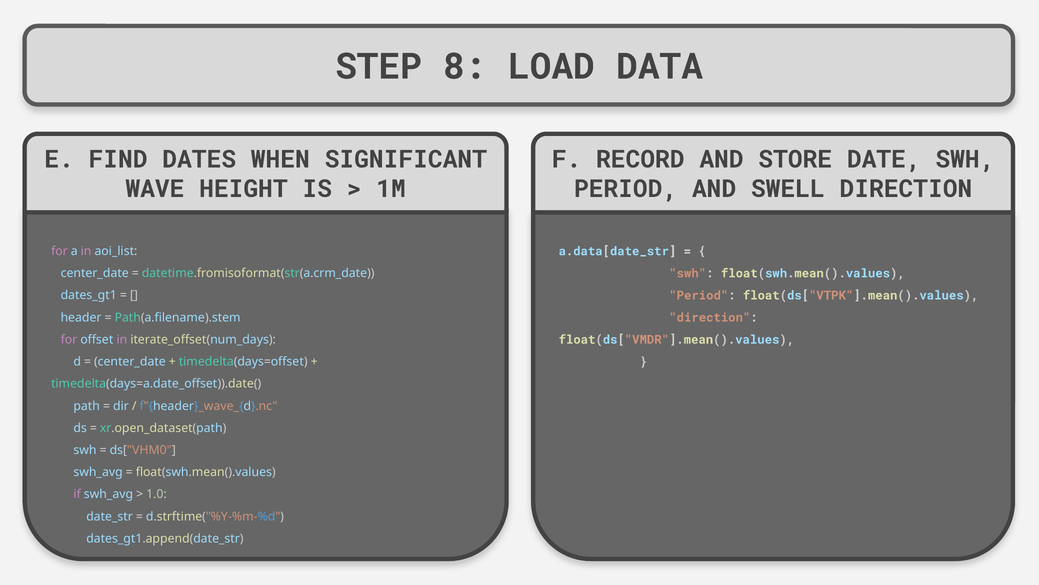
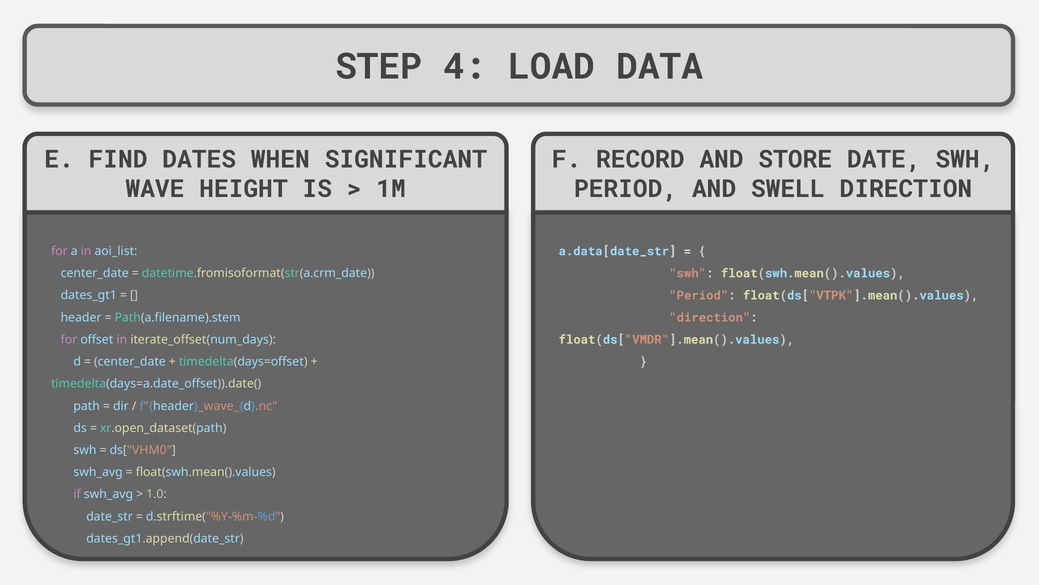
8: 8 -> 4 (465, 67)
